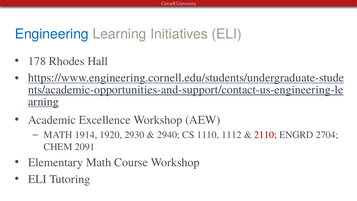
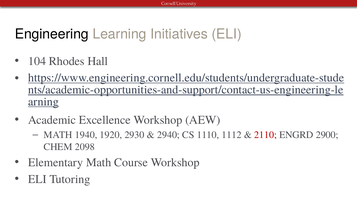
Engineering colour: blue -> black (52, 34)
178: 178 -> 104 (37, 61)
1914: 1914 -> 1940 (86, 135)
2704: 2704 -> 2900 (327, 135)
2091: 2091 -> 2098 (85, 147)
